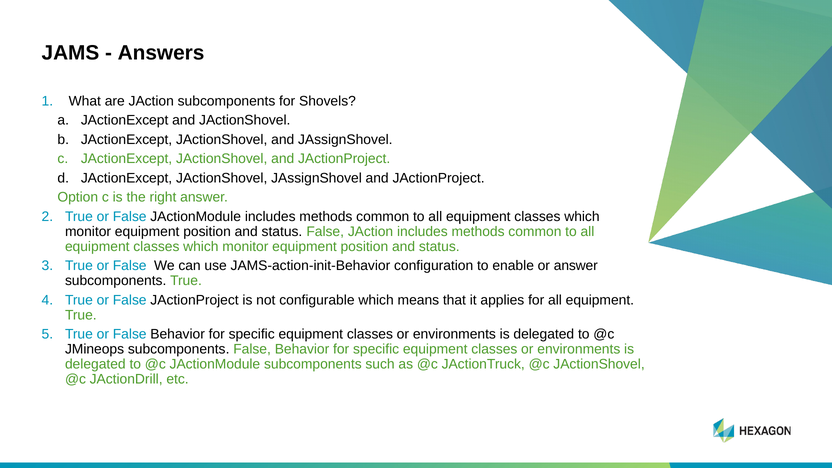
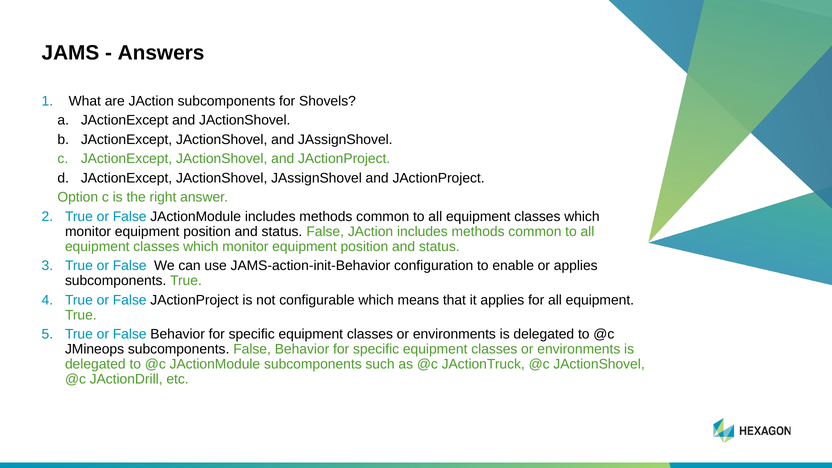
or answer: answer -> applies (576, 266)
